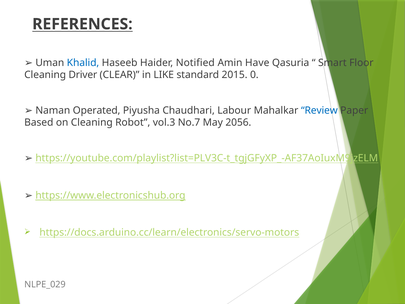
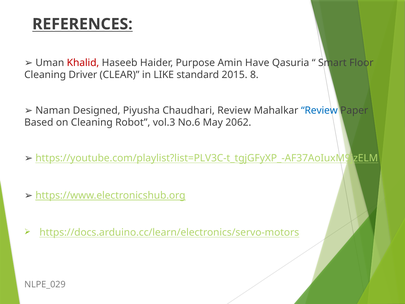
Khalid colour: blue -> red (83, 63)
Notified: Notified -> Purpose (195, 63)
0: 0 -> 8 (254, 75)
Operated: Operated -> Designed (97, 110)
Chaudhari Labour: Labour -> Review (234, 110)
No.7: No.7 -> No.6 (189, 122)
2056: 2056 -> 2062 (238, 122)
